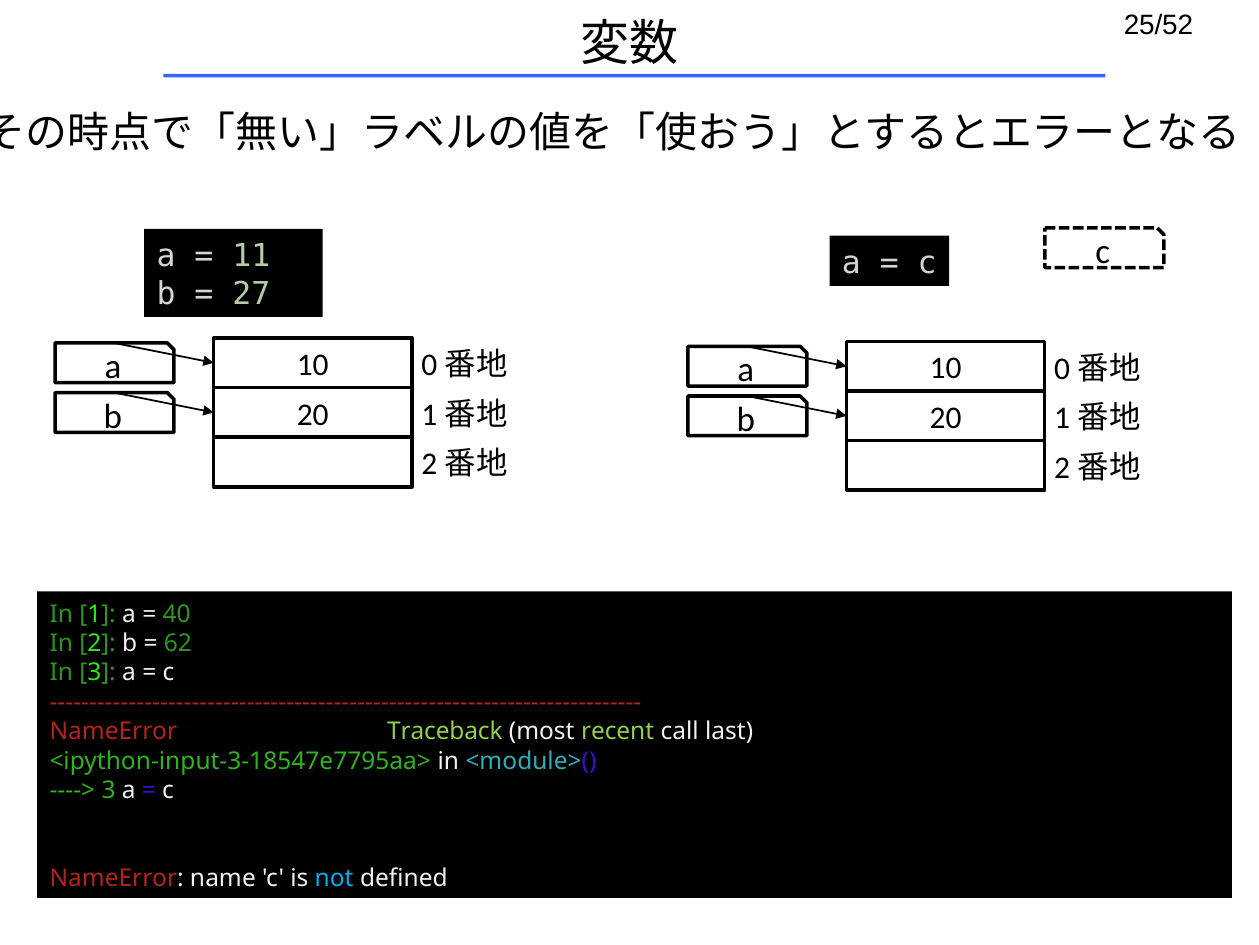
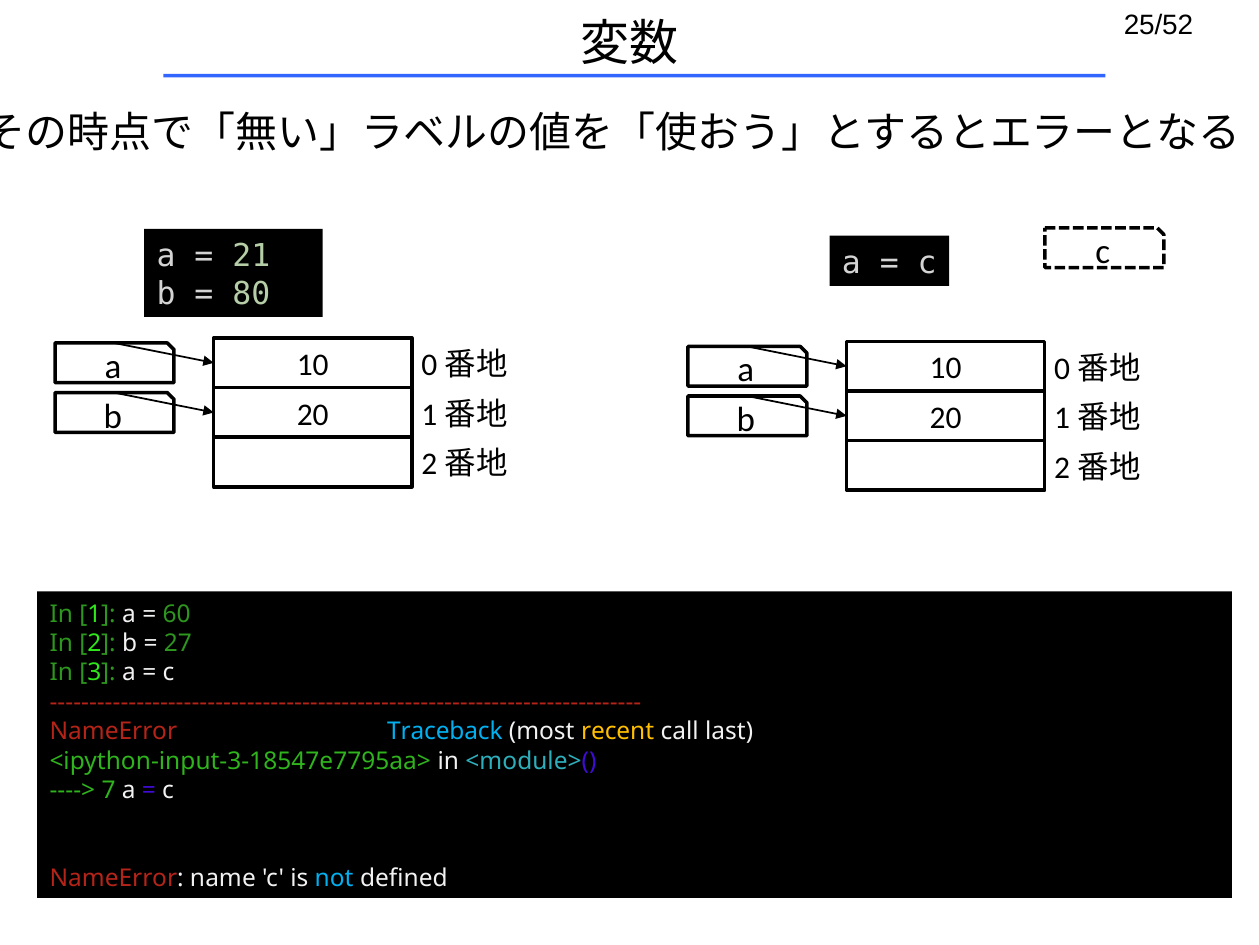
11: 11 -> 21 (251, 256)
27: 27 -> 80 (251, 294)
40: 40 -> 60 (177, 613)
62: 62 -> 27 (178, 643)
Traceback colour: light green -> light blue (445, 731)
recent colour: light green -> yellow (618, 731)
3: 3 -> 7 (109, 790)
